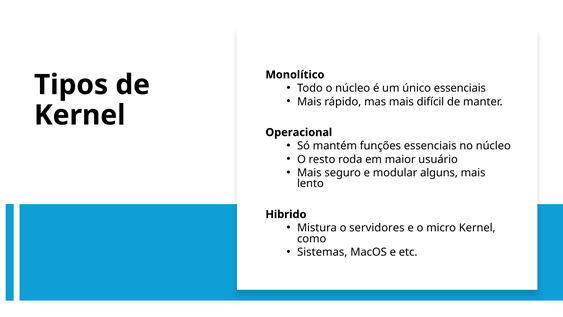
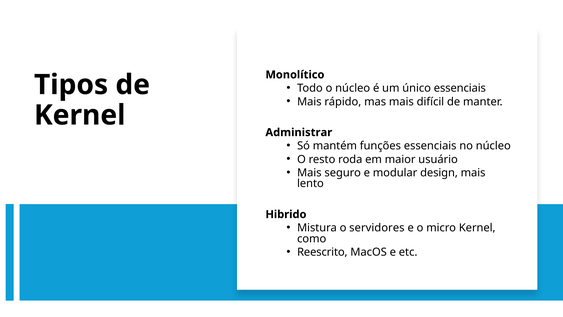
Operacional: Operacional -> Administrar (299, 132)
alguns: alguns -> design (439, 173)
Sistemas: Sistemas -> Reescrito (322, 252)
